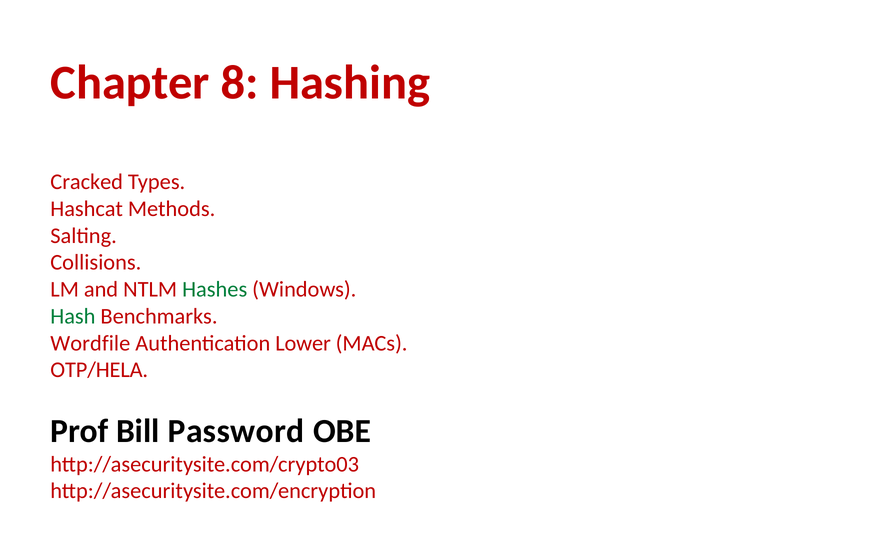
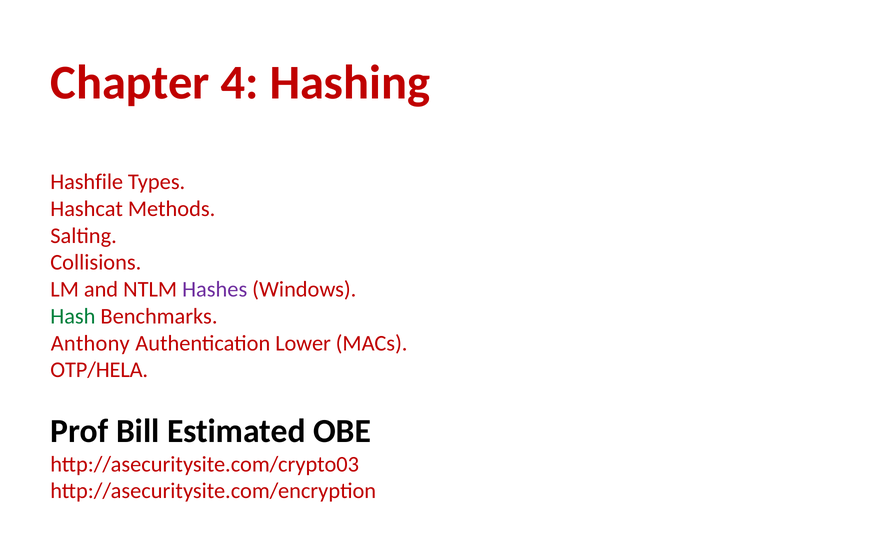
8: 8 -> 4 (240, 83)
Cracked: Cracked -> Hashfile (87, 182)
Hashes colour: green -> purple (215, 289)
Wordfile: Wordfile -> Anthony (90, 343)
Password: Password -> Estimated (236, 431)
